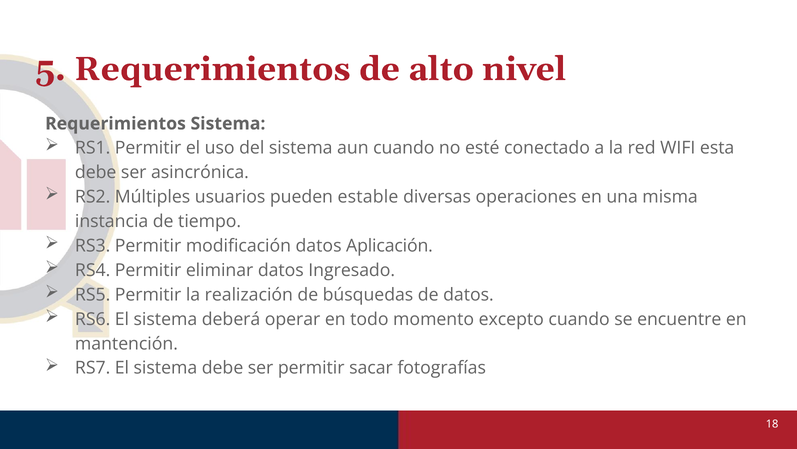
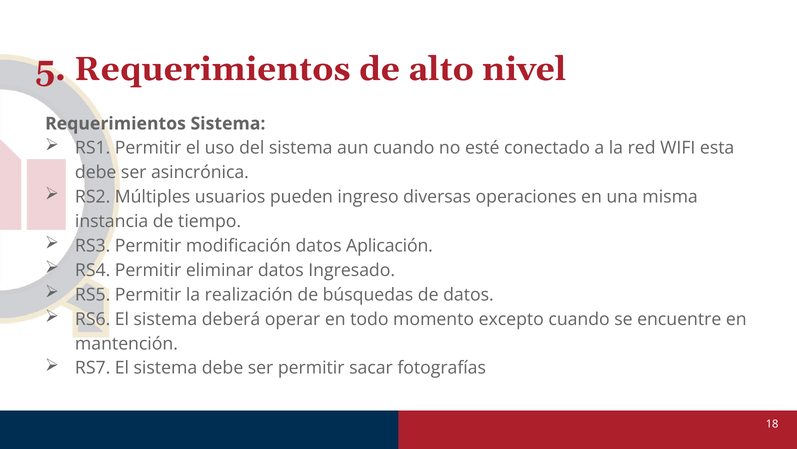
estable: estable -> ingreso (368, 197)
